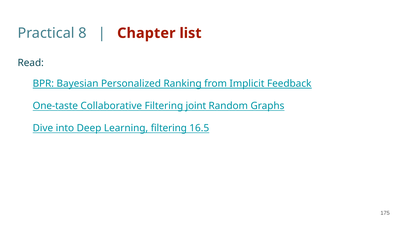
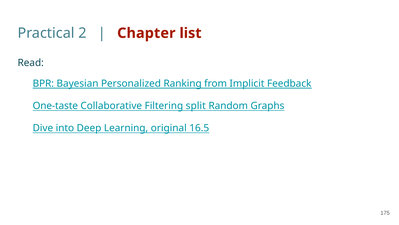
8: 8 -> 2 (83, 33)
joint: joint -> split (196, 106)
Learning filtering: filtering -> original (169, 128)
